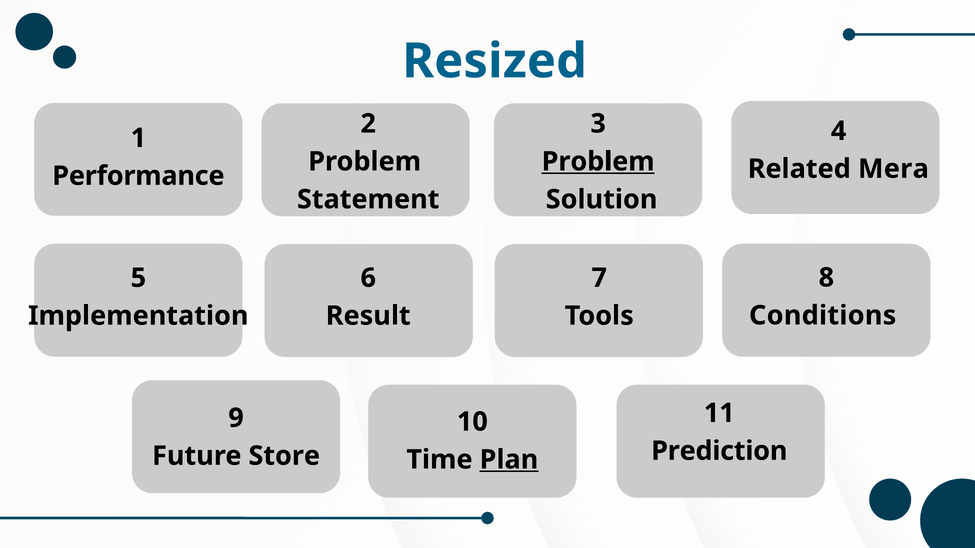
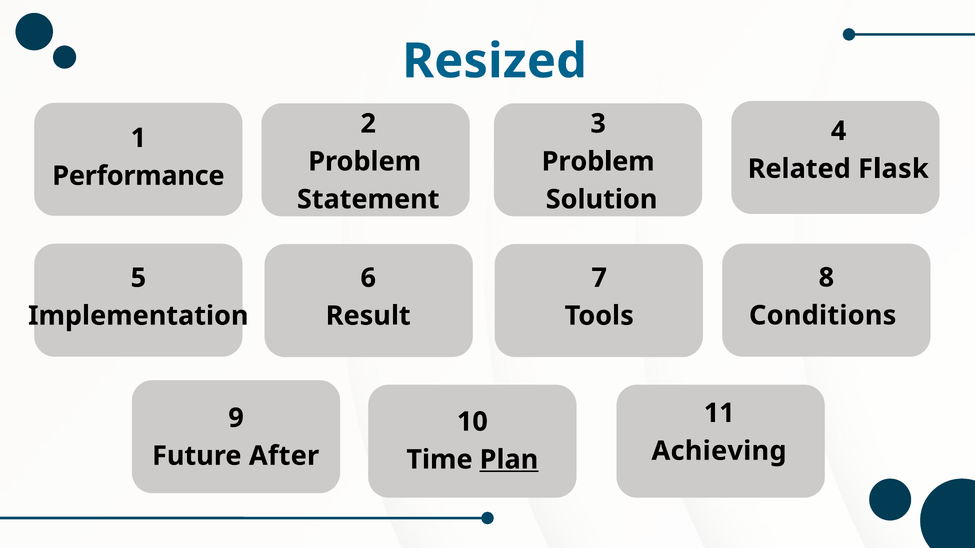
Problem underline: present -> none (598, 162)
Mera: Mera -> Flask (893, 169)
Prediction: Prediction -> Achieving (719, 451)
Store: Store -> After (284, 456)
